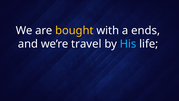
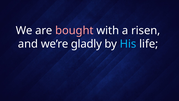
bought colour: yellow -> pink (74, 30)
ends: ends -> risen (146, 30)
travel: travel -> gladly (86, 44)
